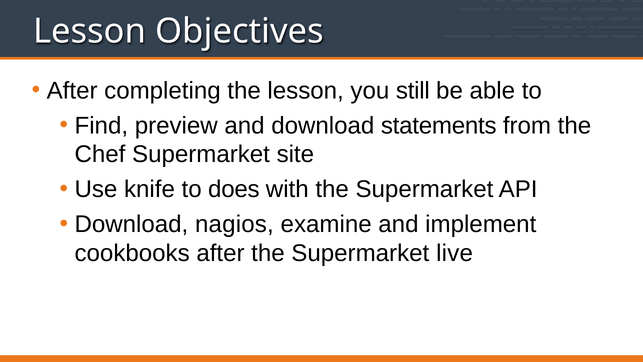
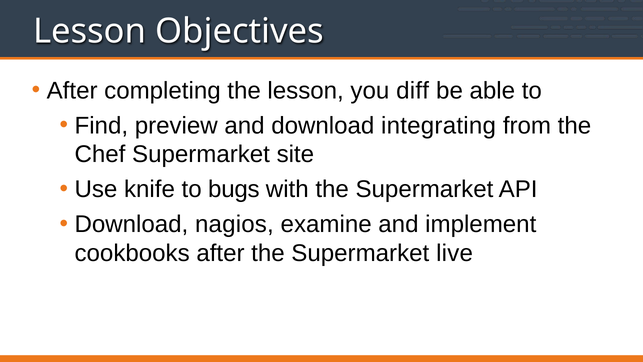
still: still -> diff (413, 90)
statements: statements -> integrating (439, 125)
does: does -> bugs (234, 189)
